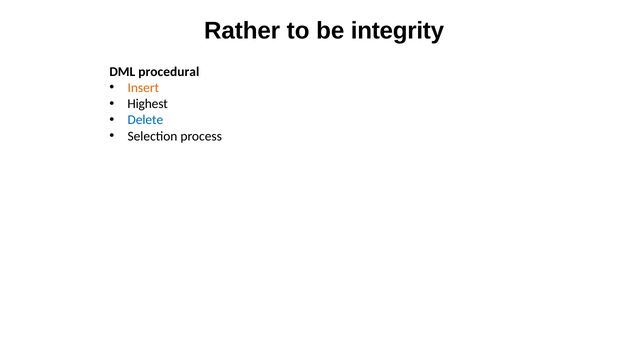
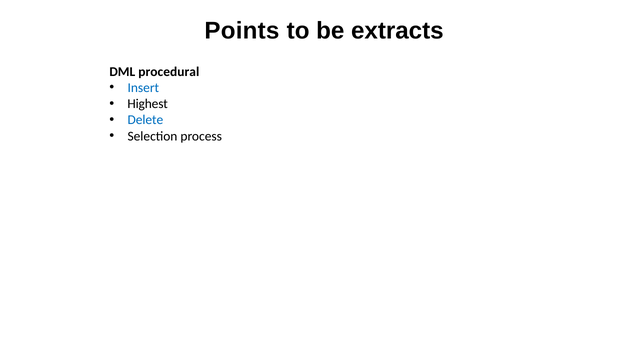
Rather: Rather -> Points (242, 31)
integrity: integrity -> extracts (397, 31)
Insert colour: orange -> blue (143, 88)
